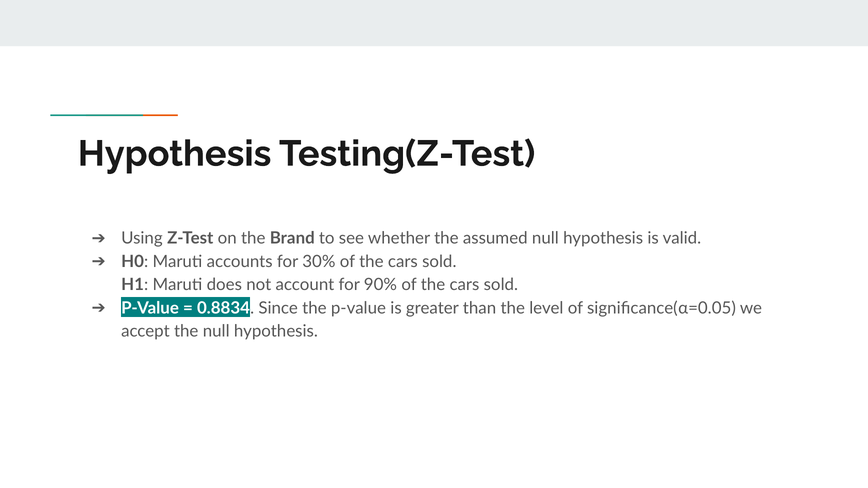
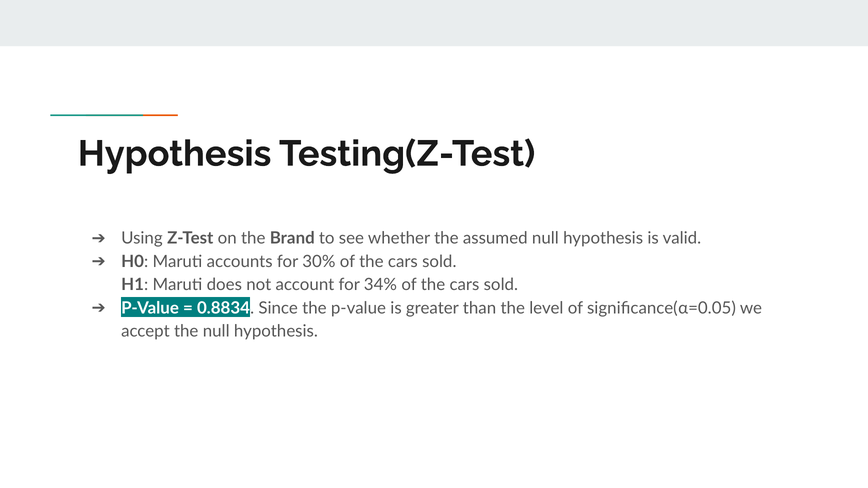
90%: 90% -> 34% (380, 285)
